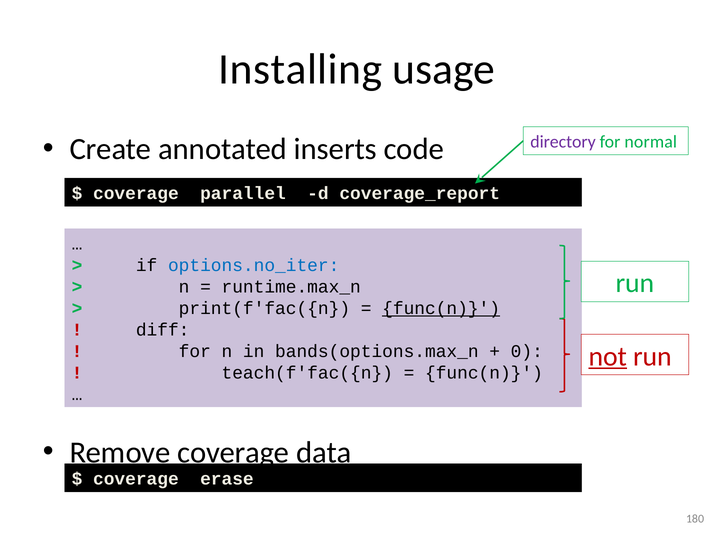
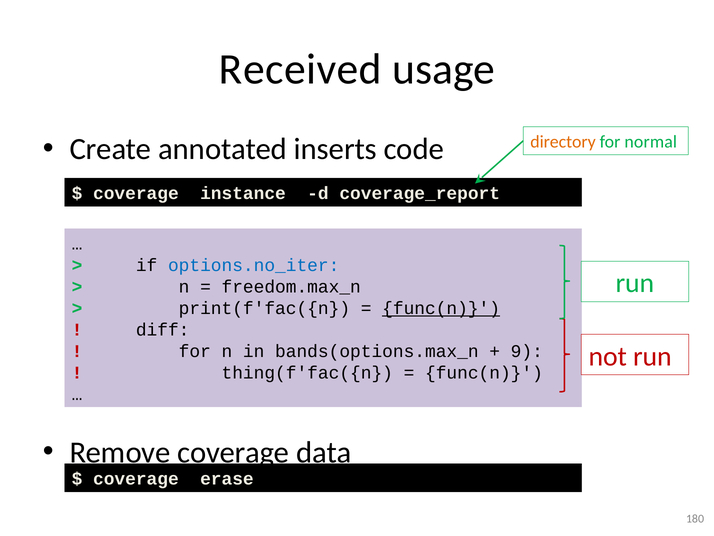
Installing: Installing -> Received (300, 69)
directory colour: purple -> orange (563, 142)
parallel: parallel -> instance (243, 193)
runtime.max_n: runtime.max_n -> freedom.max_n (291, 287)
0: 0 -> 9 (527, 351)
not underline: present -> none (608, 356)
teach(f'fac({n: teach(f'fac({n -> thing(f'fac({n (307, 372)
